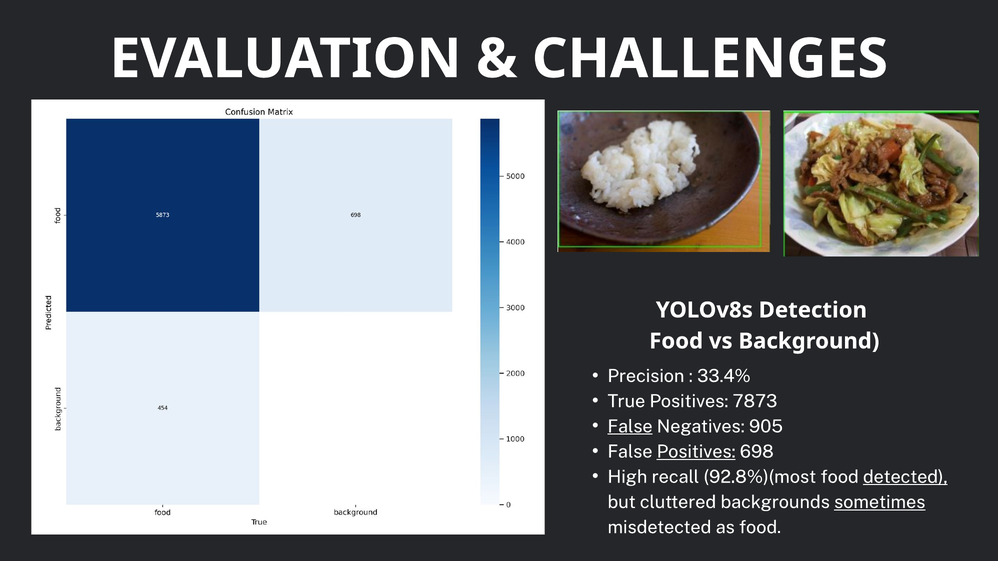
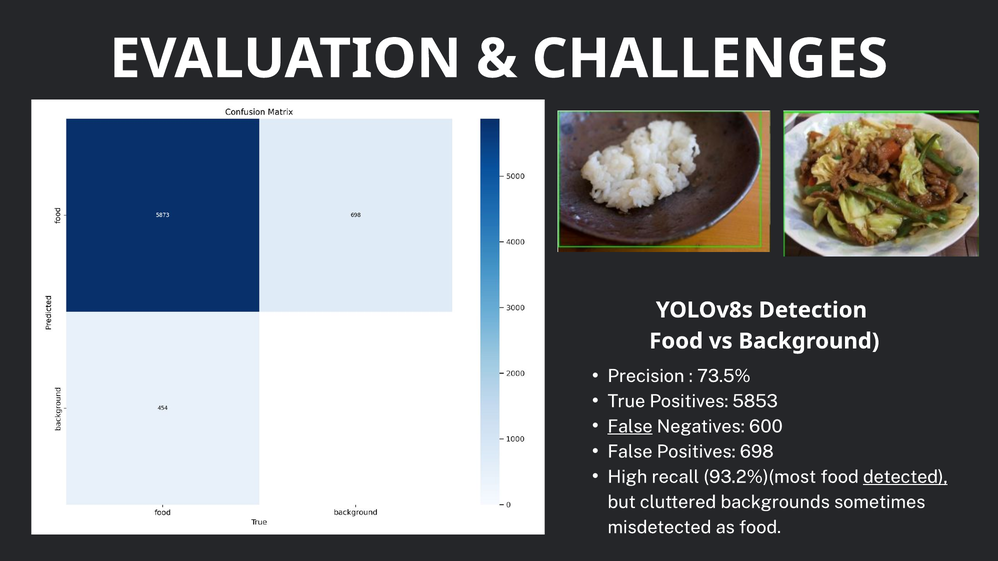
33.4%: 33.4% -> 73.5% (724, 376)
7873: 7873 -> 5853 (755, 402)
905: 905 -> 600 (766, 427)
Positives underline: present -> none (696, 452)
92.8%)(most: 92.8%)(most -> 93.2%)(most (760, 477)
sometimes underline: present -> none (880, 502)
